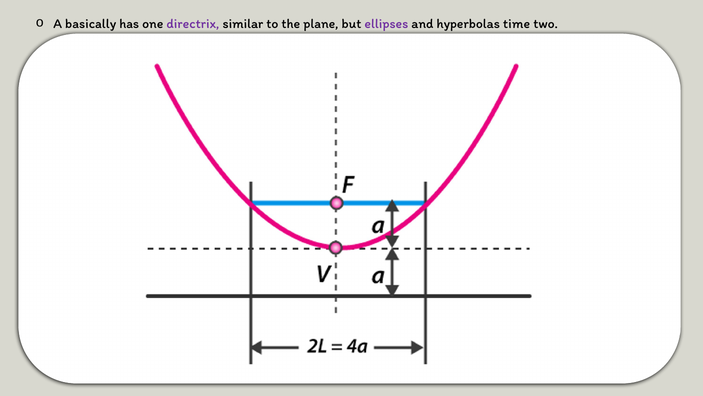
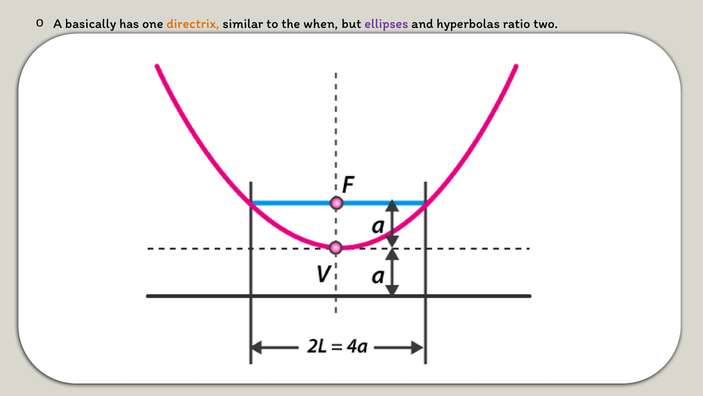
directrix colour: purple -> orange (193, 24)
plane: plane -> when (321, 24)
time: time -> ratio (517, 24)
